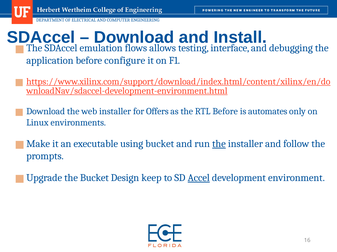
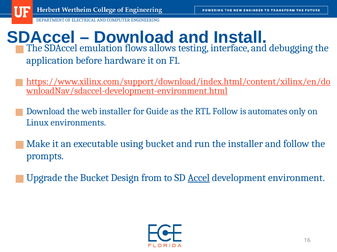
configure: configure -> hardware (125, 61)
Offers: Offers -> Guide (157, 112)
RTL Before: Before -> Follow (225, 112)
the underline: present -> none (219, 144)
keep: keep -> from (152, 178)
